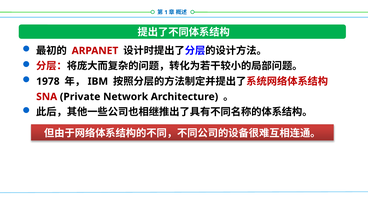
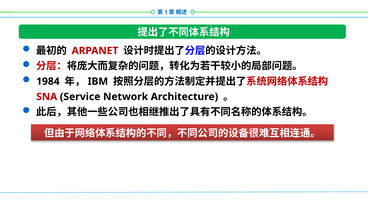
1978: 1978 -> 1984 (48, 81)
Private: Private -> Service (80, 97)
